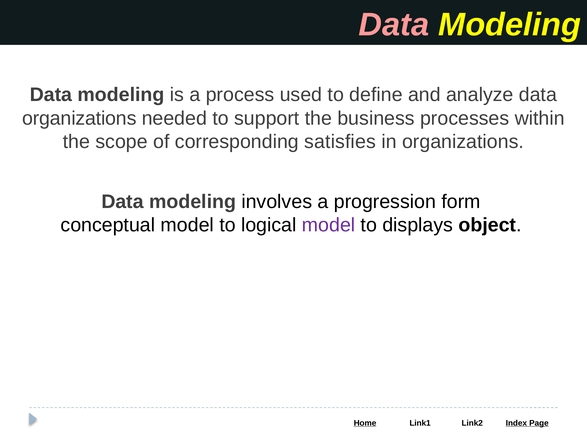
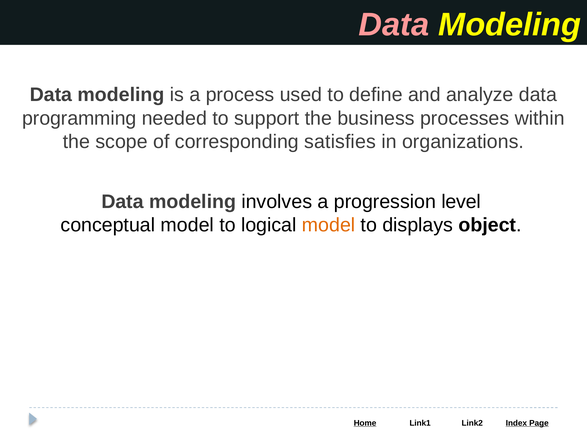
organizations: organizations -> programming (79, 118)
form: form -> level (461, 202)
model colour: purple -> orange (329, 225)
